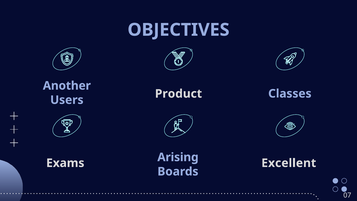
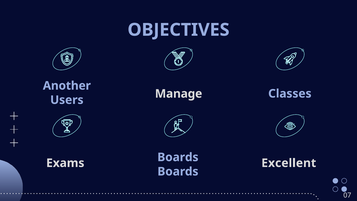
Product: Product -> Manage (179, 94)
Exams Arising: Arising -> Boards (178, 157)
